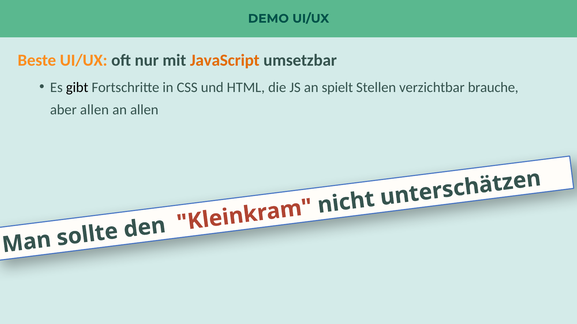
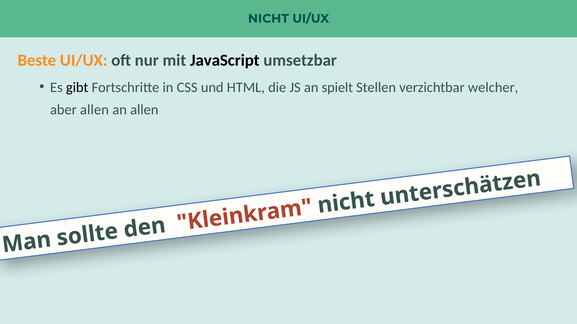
DEMO: DEMO -> NICHT (268, 19)
JavaScript colour: orange -> black (225, 60)
brauche: brauche -> welcher (493, 87)
